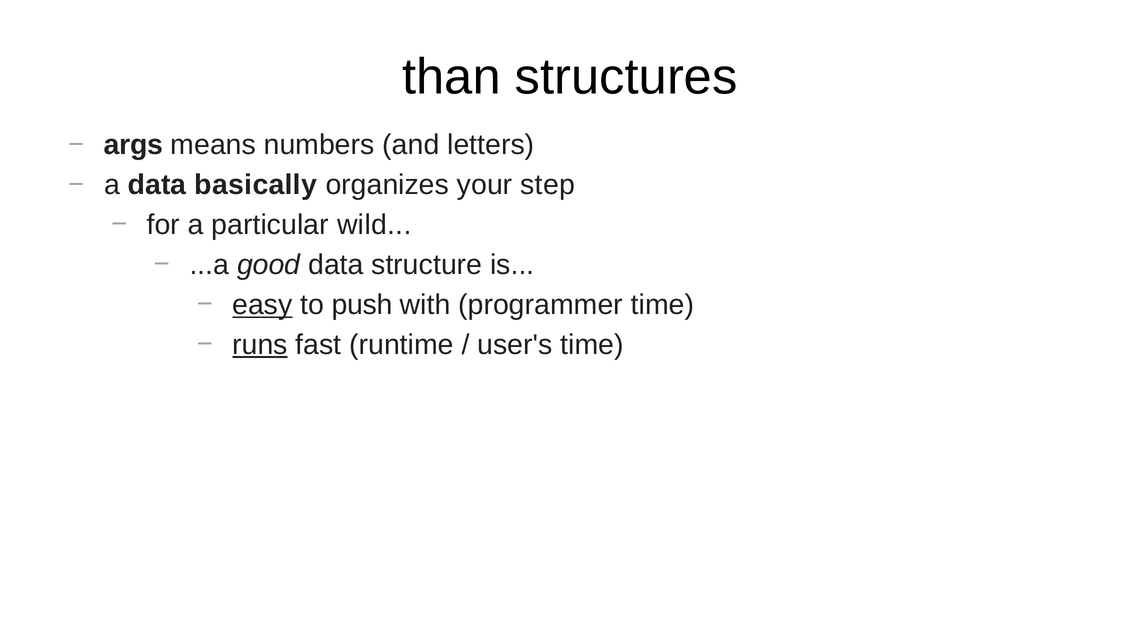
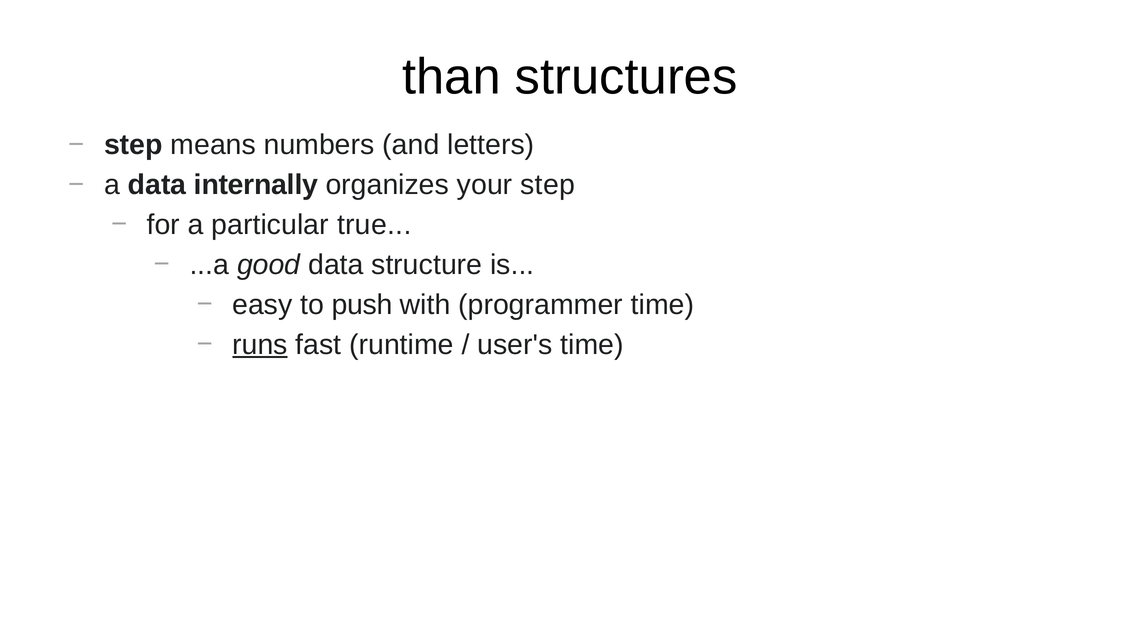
args: args -> step (133, 145)
basically: basically -> internally (256, 185)
wild: wild -> true (374, 225)
easy underline: present -> none (262, 304)
